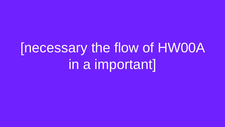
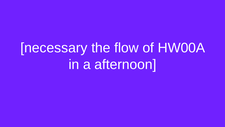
important: important -> afternoon (125, 64)
